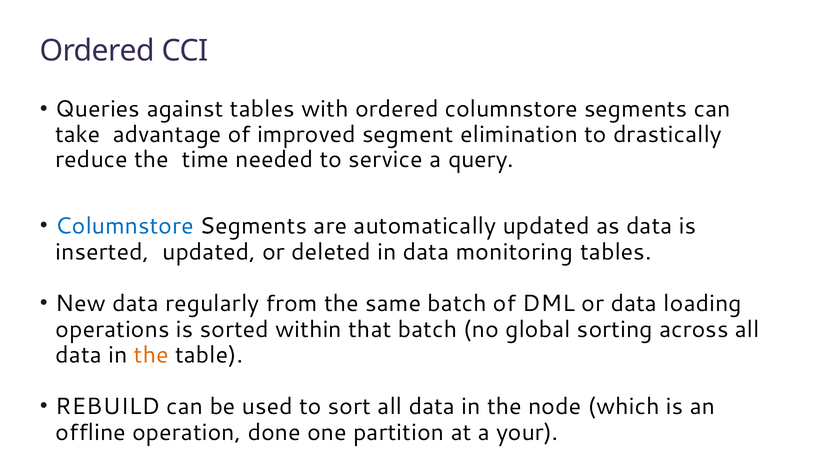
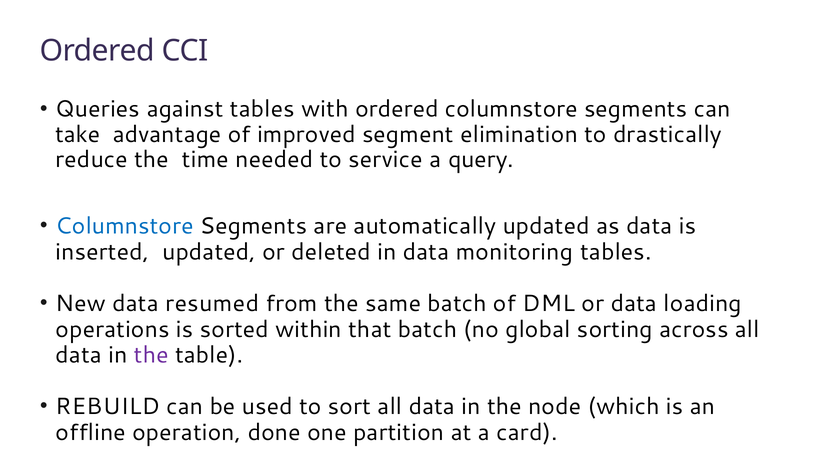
regularly: regularly -> resumed (212, 303)
the colour: orange -> purple (151, 355)
your: your -> card (527, 432)
